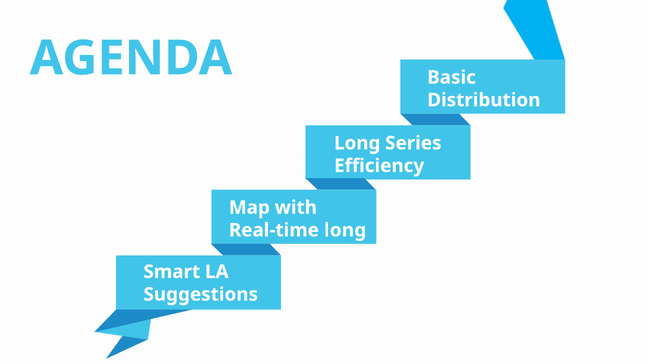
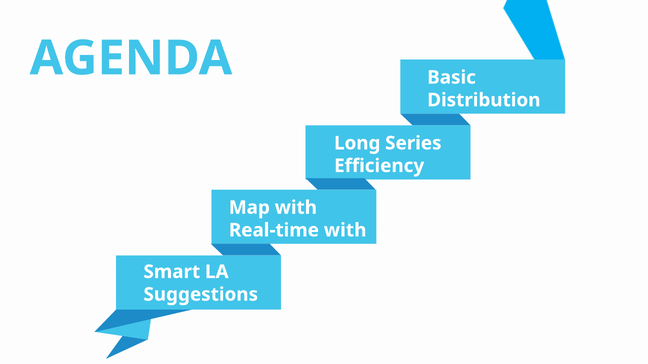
Real-time long: long -> with (345, 231)
